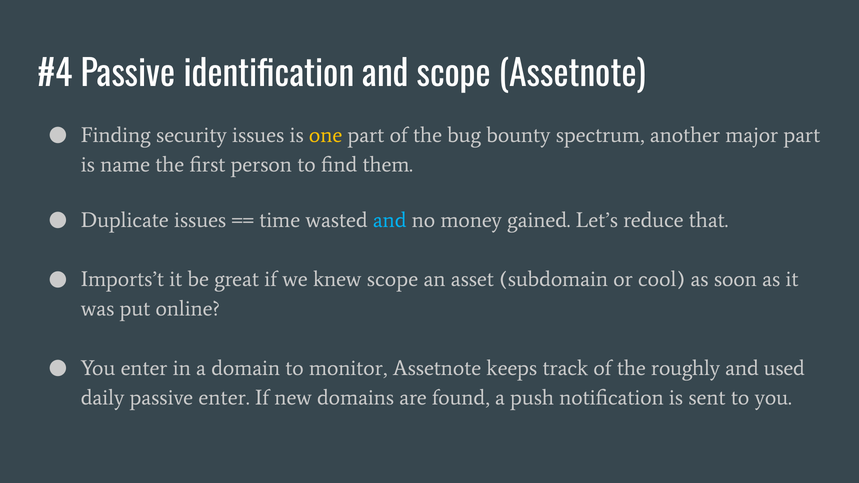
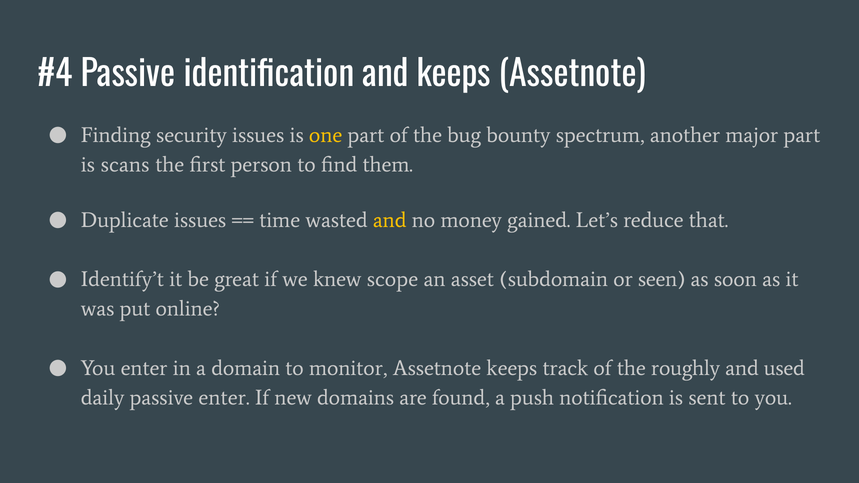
and scope: scope -> keeps (454, 74)
name: name -> scans (125, 165)
and colour: light blue -> yellow (390, 220)
Imports’t: Imports’t -> Identify’t (122, 279)
cool: cool -> seen (662, 279)
